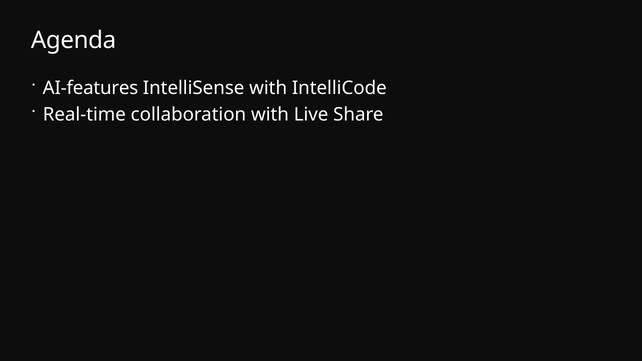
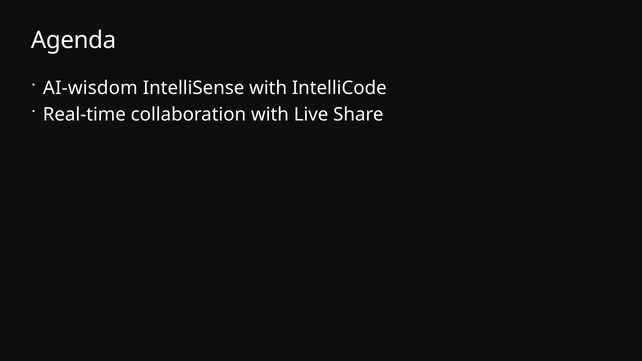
AI-features: AI-features -> AI-wisdom (90, 88)
